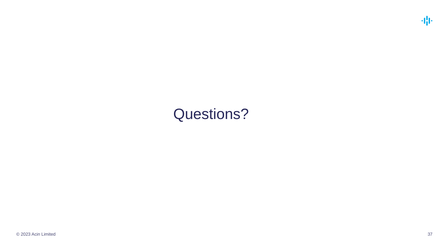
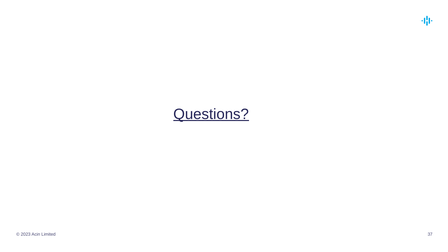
Questions underline: none -> present (211, 114)
